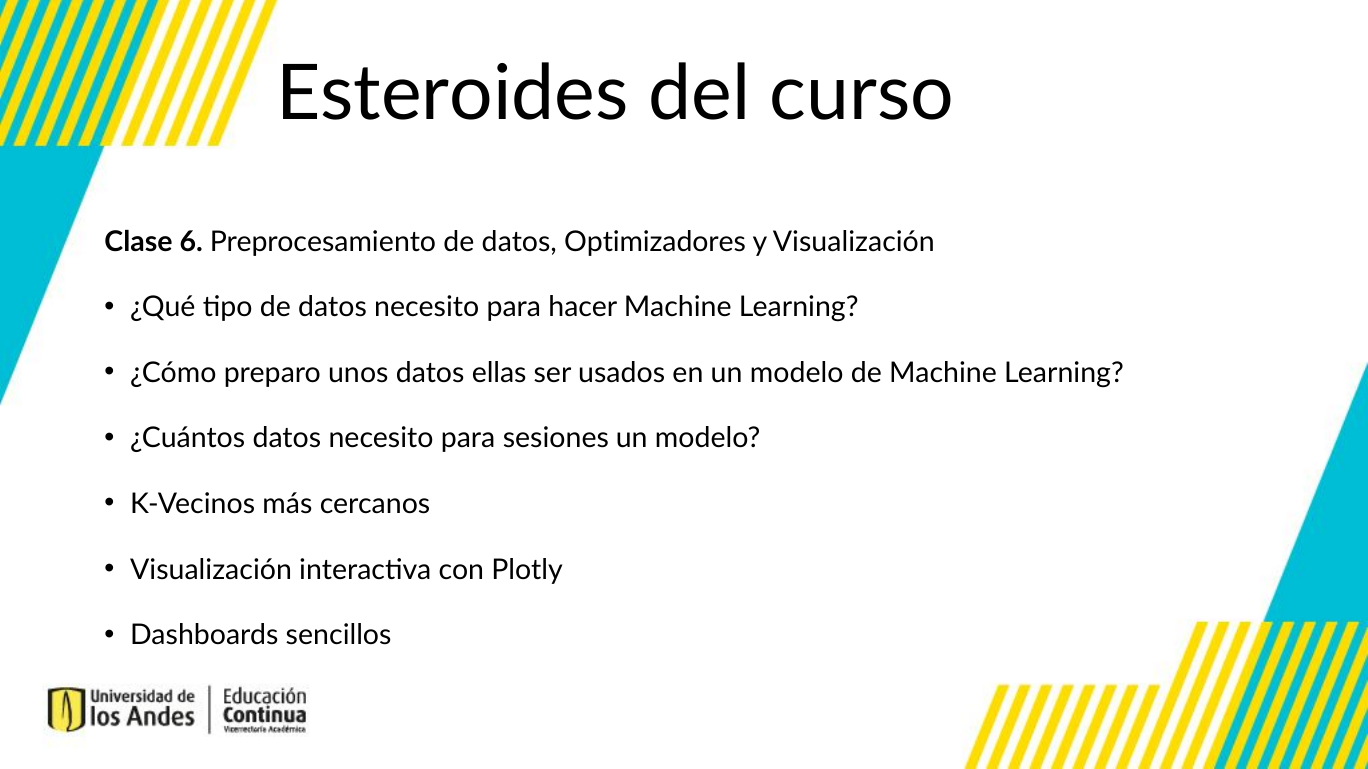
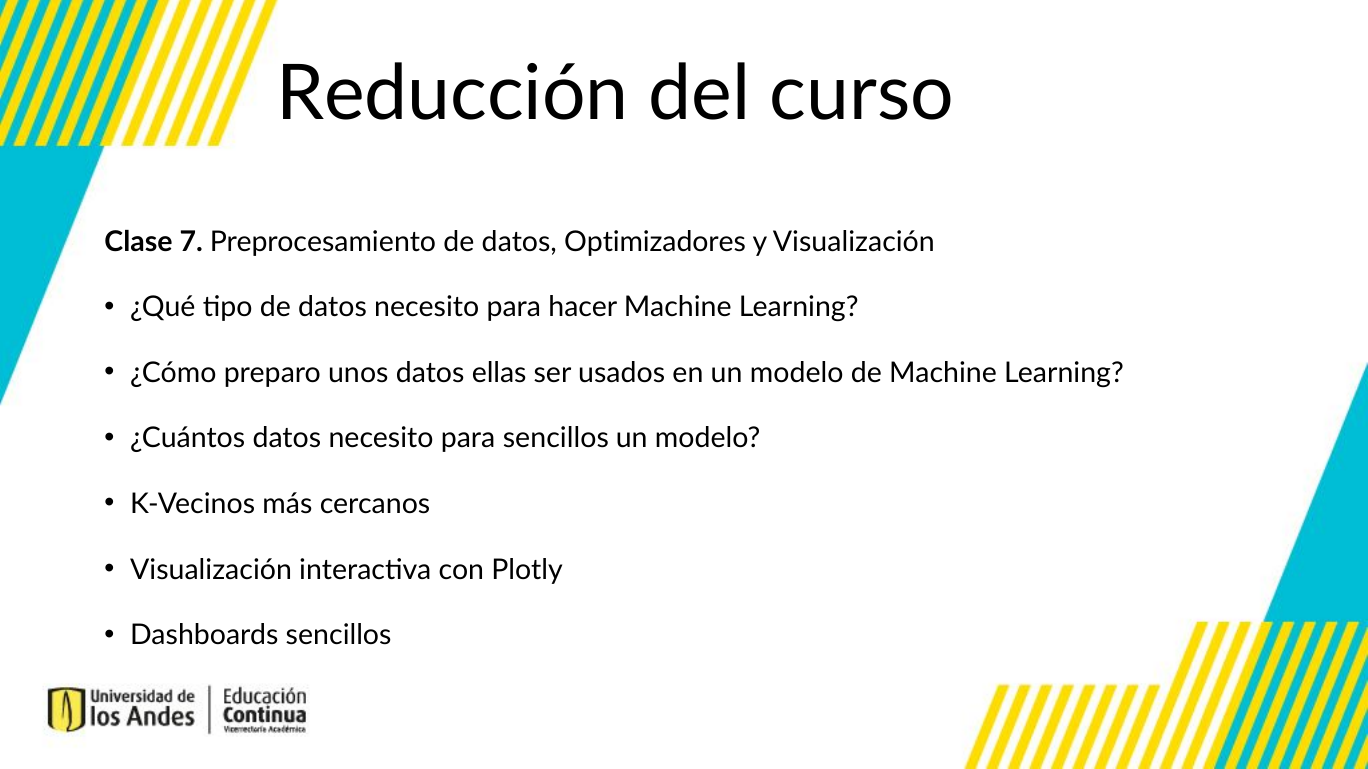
Esteroides: Esteroides -> Reducción (452, 94)
6: 6 -> 7 (191, 242)
para sesiones: sesiones -> sencillos (556, 439)
